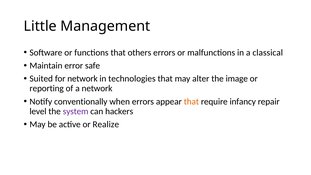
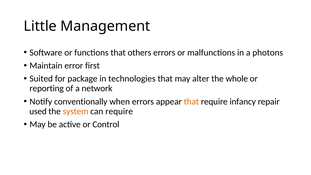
classical: classical -> photons (268, 53)
safe: safe -> first (92, 66)
for network: network -> package (82, 79)
image: image -> whole (237, 79)
level: level -> used (38, 111)
system colour: purple -> orange (76, 111)
can hackers: hackers -> require (119, 111)
Realize: Realize -> Control (106, 124)
